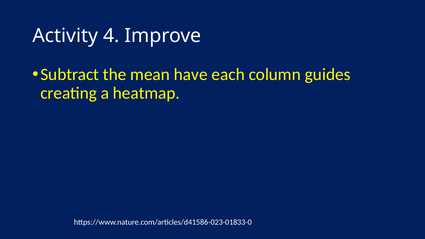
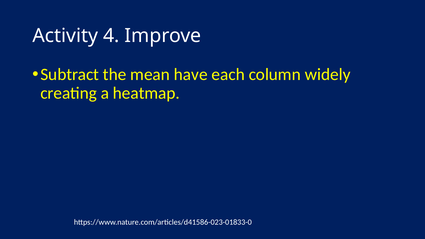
guides: guides -> widely (328, 74)
